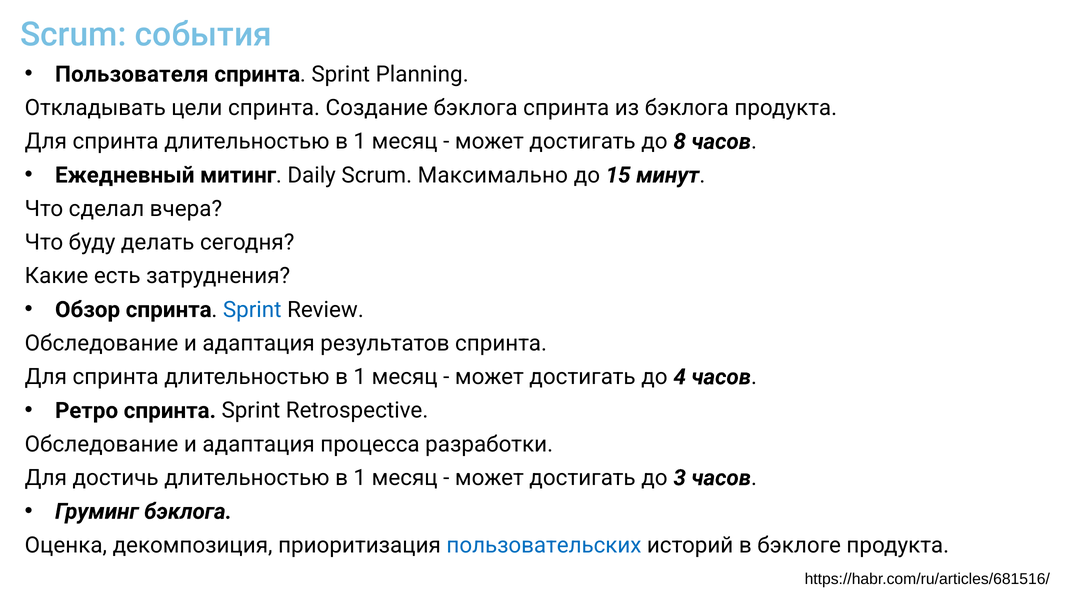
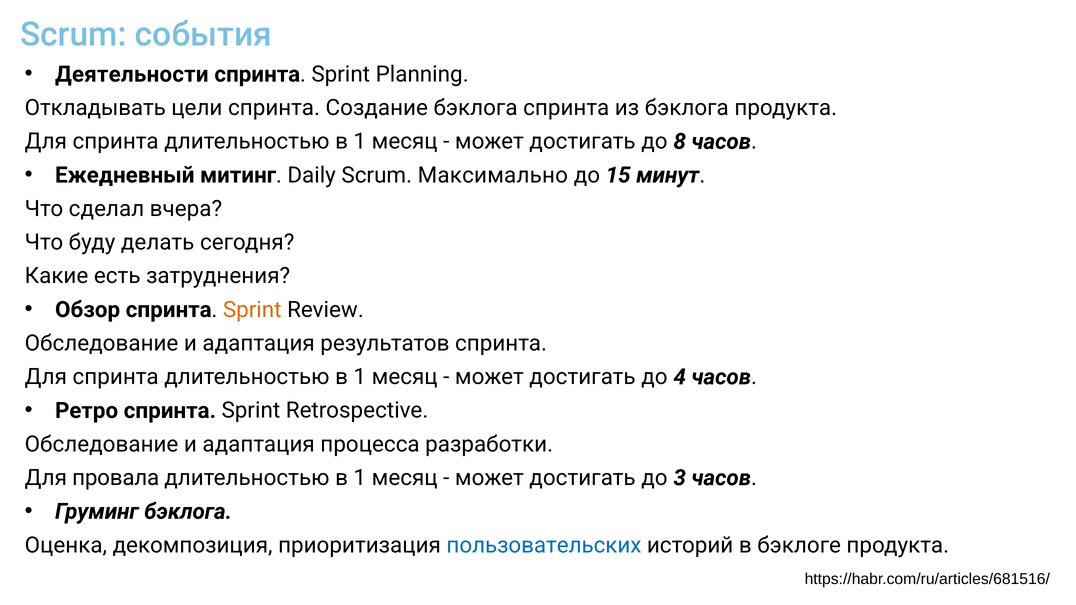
Пользователя: Пользователя -> Деятельности (132, 74)
Sprint colour: blue -> orange (252, 310)
достичь: достичь -> провала (116, 478)
